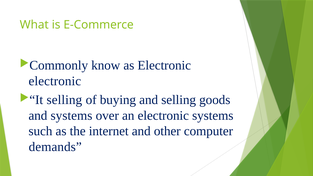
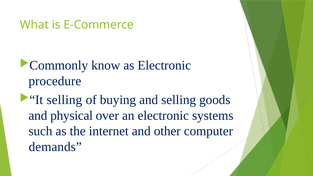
electronic: electronic -> procedure (55, 81)
and systems: systems -> physical (72, 116)
